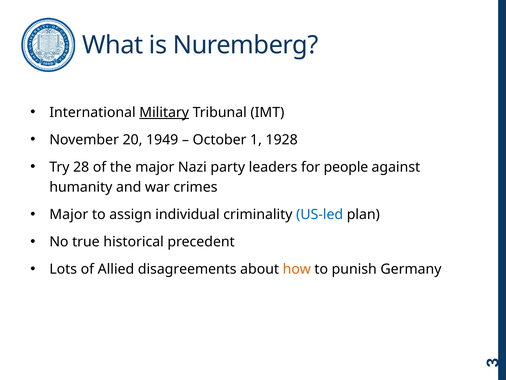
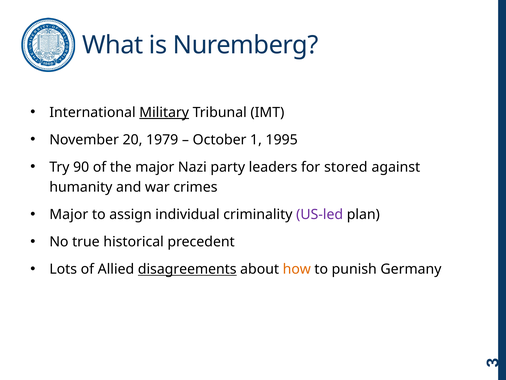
1949: 1949 -> 1979 (162, 140)
1928: 1928 -> 1995 (282, 140)
28: 28 -> 90 (81, 167)
people: people -> stored (346, 167)
US-led colour: blue -> purple (320, 214)
disagreements underline: none -> present (187, 269)
